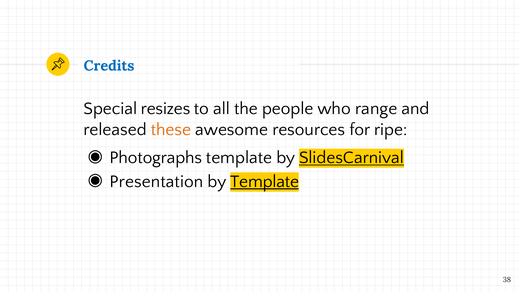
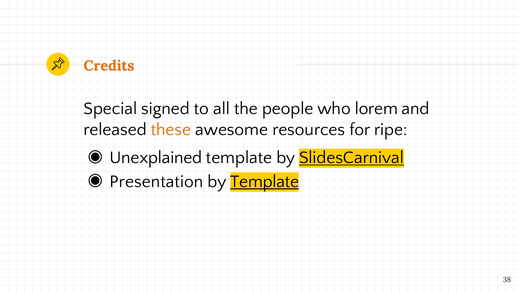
Credits colour: blue -> orange (109, 66)
resizes: resizes -> signed (166, 109)
range: range -> lorem (376, 109)
Photographs: Photographs -> Unexplained (156, 157)
